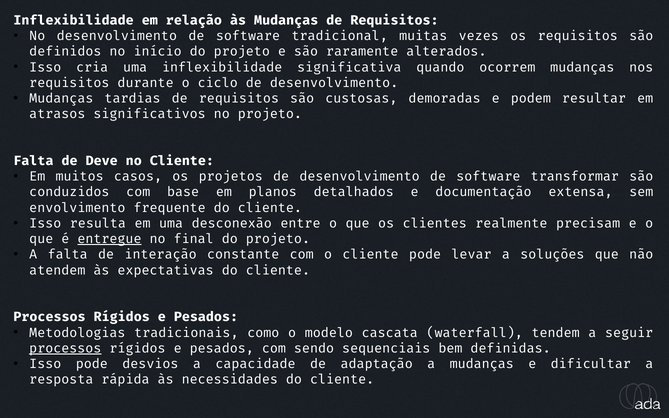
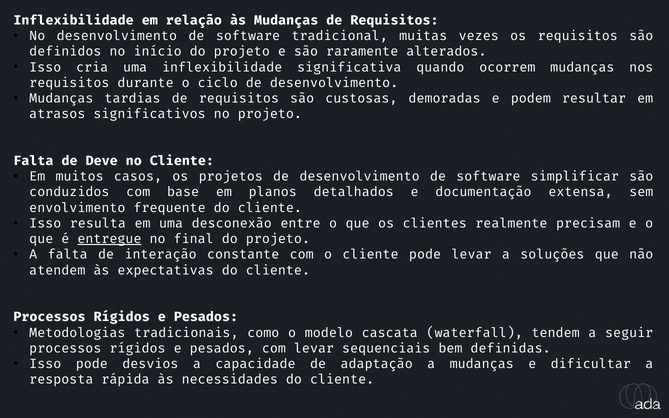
transformar: transformar -> simplificar (575, 177)
processos underline: present -> none (65, 348)
com sendo: sendo -> levar (314, 348)
